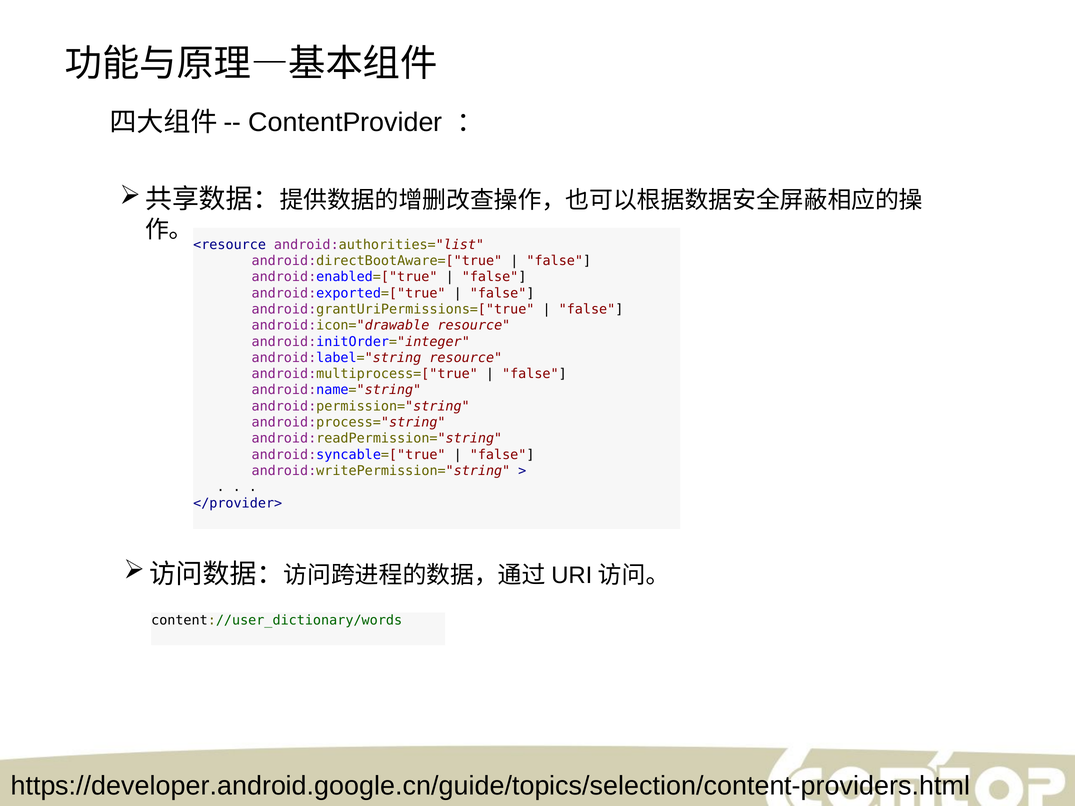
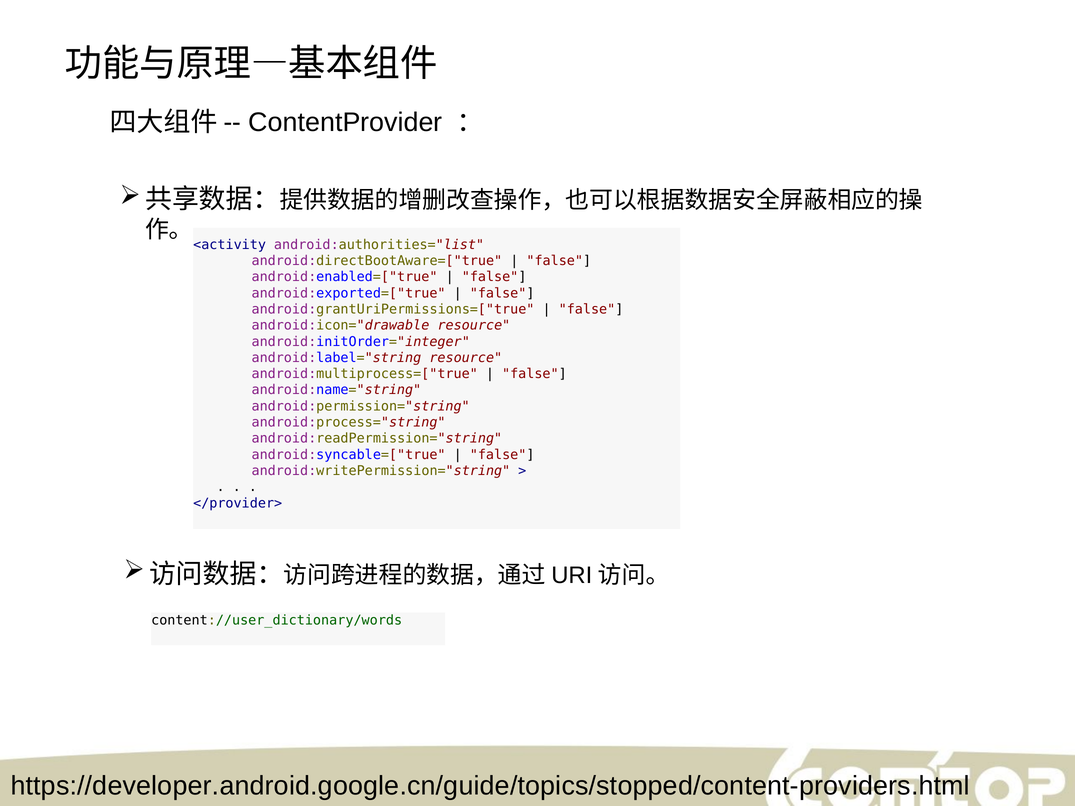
<resource: <resource -> <activity (230, 245)
https://developer.android.google.cn/guide/topics/selection/content-providers.html: https://developer.android.google.cn/guide/topics/selection/content-providers.html -> https://developer.android.google.cn/guide/topics/stopped/content-providers.html (490, 786)
